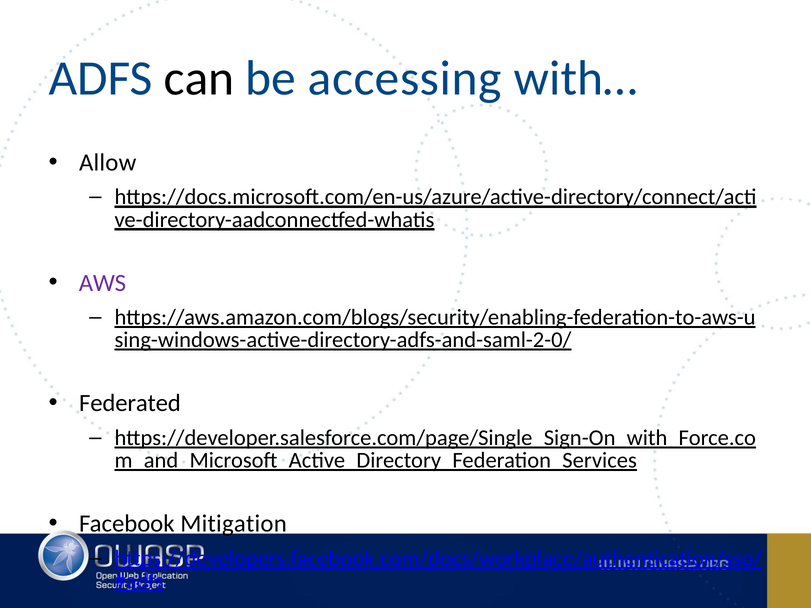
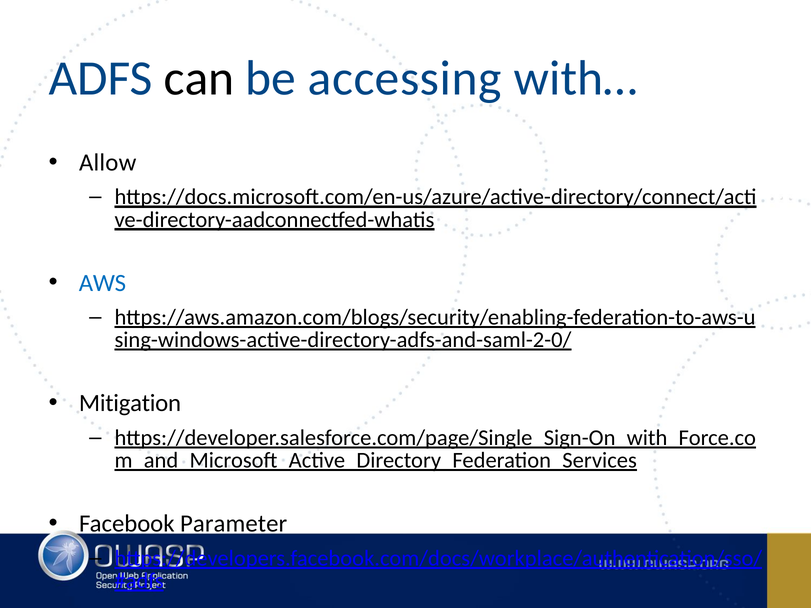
AWS colour: purple -> blue (102, 283)
Federated: Federated -> Mitigation (130, 403)
Mitigation: Mitigation -> Parameter (234, 524)
